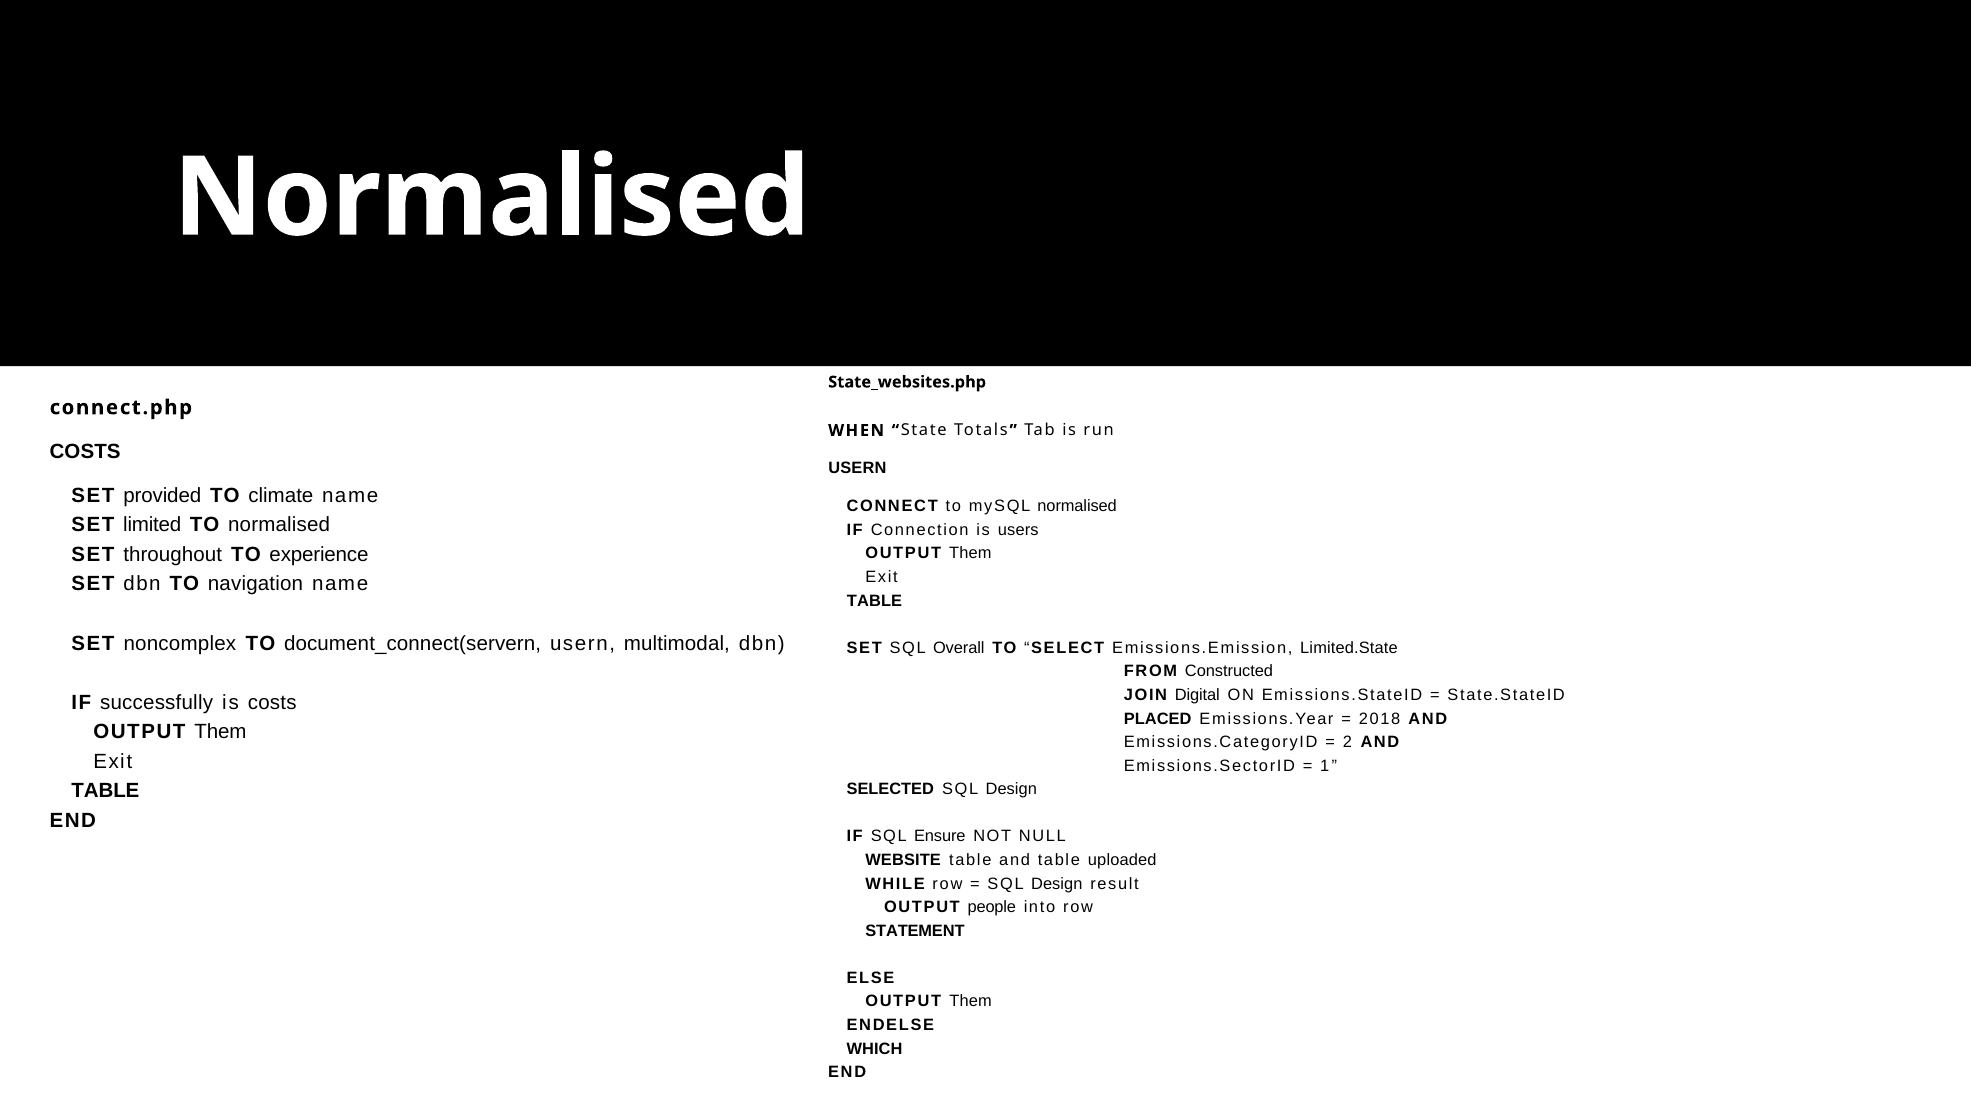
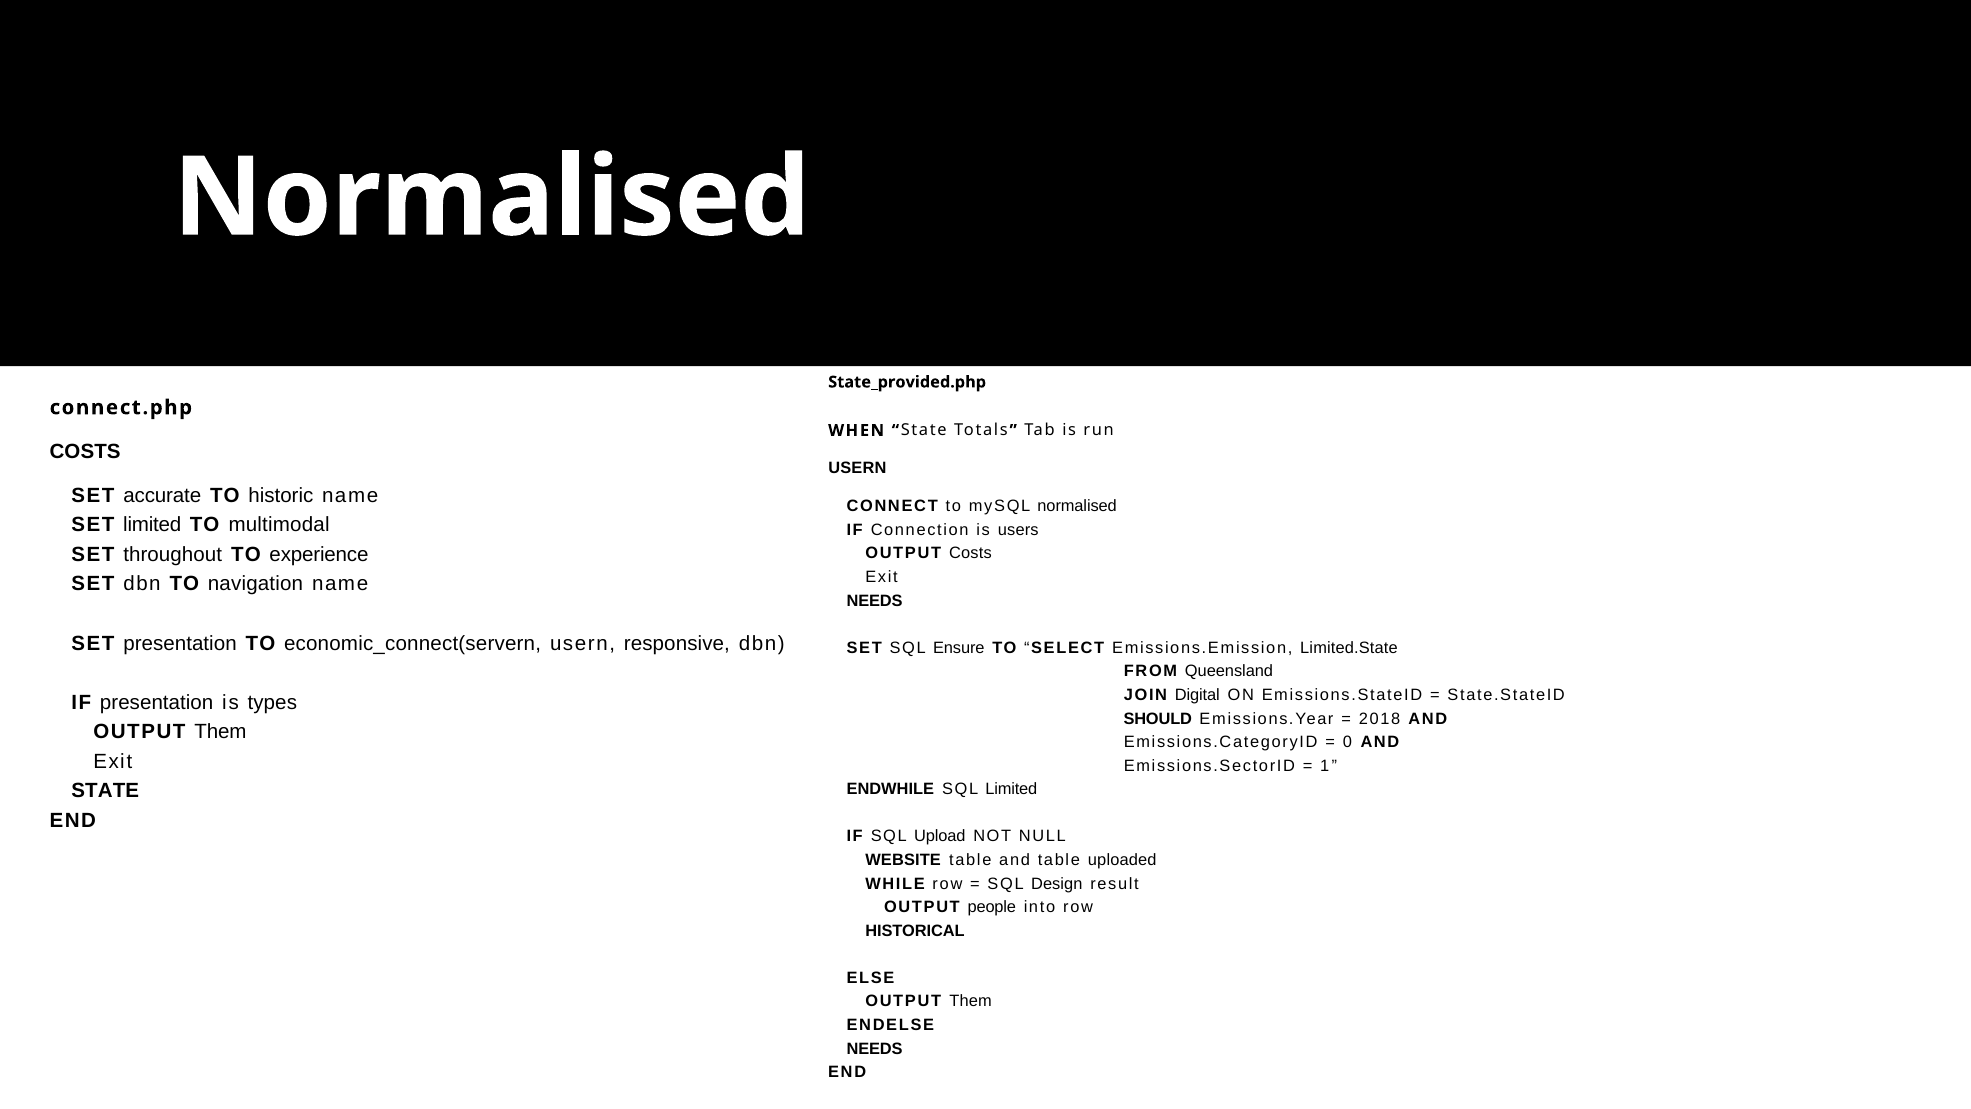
State_websites.php: State_websites.php -> State_provided.php (907, 382)
provided: provided -> accurate (162, 495)
climate: climate -> historic (281, 495)
TO normalised: normalised -> multimodal (279, 525)
Them: Them -> Costs (970, 553)
TABLE: TABLE -> NEEDS (875, 601)
SET noncomplex: noncomplex -> presentation (180, 643)
document_connect(servern: document_connect(servern -> economic_connect(servern (413, 643)
multimodal: multimodal -> responsive (677, 643)
Overall: Overall -> Ensure (959, 648)
Constructed: Constructed -> Queensland (1229, 671)
IF successfully: successfully -> presentation (157, 702)
is costs: costs -> types (272, 702)
PLACED: PLACED -> SHOULD (1158, 718)
2: 2 -> 0 (1347, 742)
TABLE: TABLE -> STATE (105, 791)
SELECTED: SELECTED -> ENDWHILE (890, 789)
Design: Design -> Limited (1011, 789)
Ensure: Ensure -> Upload (940, 836)
STATEMENT: STATEMENT -> HISTORICAL (915, 931)
WHICH: WHICH -> NEEDS (875, 1048)
